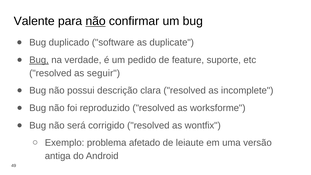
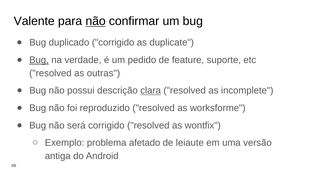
duplicado software: software -> corrigido (113, 43)
seguir: seguir -> outras (103, 73)
clara underline: none -> present (151, 91)
